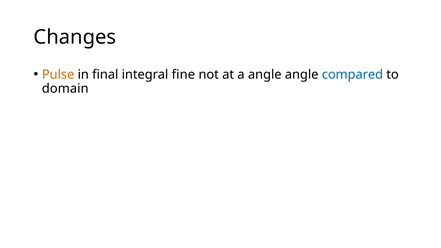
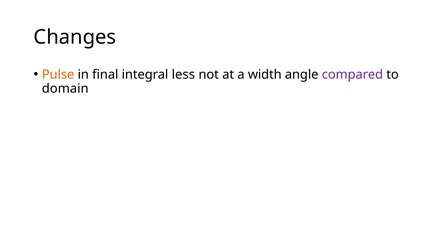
fine: fine -> less (183, 75)
a angle: angle -> width (265, 75)
compared colour: blue -> purple (352, 75)
